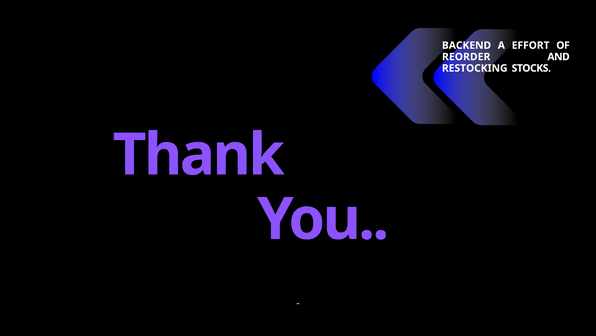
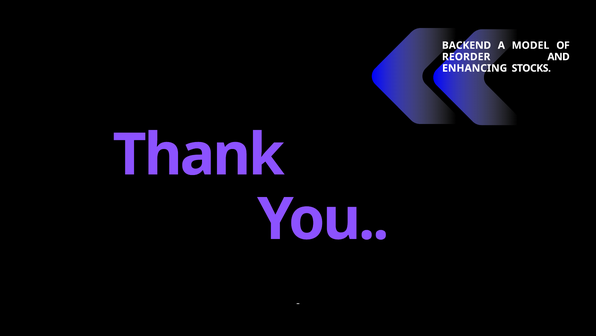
EFFORT: EFFORT -> MODEL (531, 45)
RESTOCKING: RESTOCKING -> ENHANCING (475, 68)
